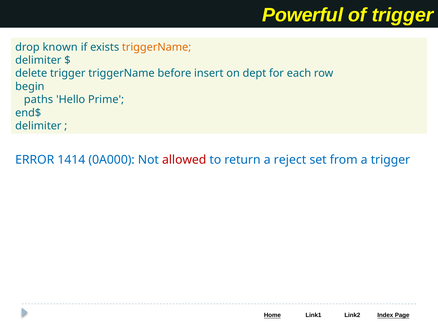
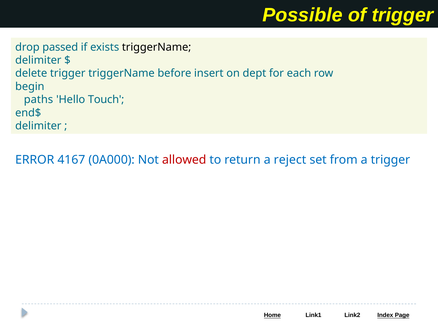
Powerful: Powerful -> Possible (303, 15)
known: known -> passed (60, 47)
triggerName colour: orange -> black (157, 47)
Prime: Prime -> Touch (106, 100)
1414: 1414 -> 4167 (71, 160)
